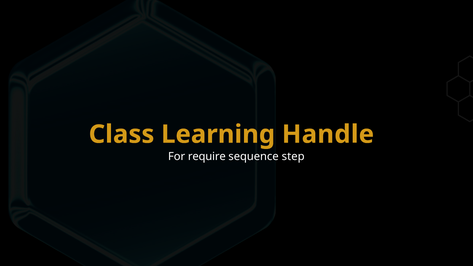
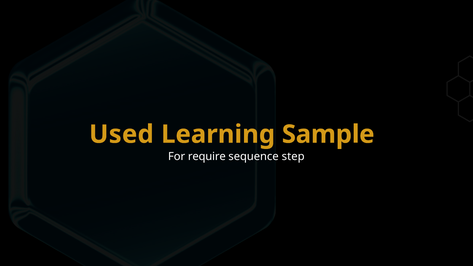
Class: Class -> Used (121, 134)
Handle: Handle -> Sample (328, 134)
